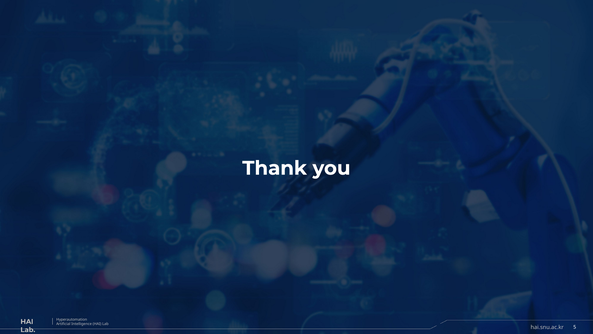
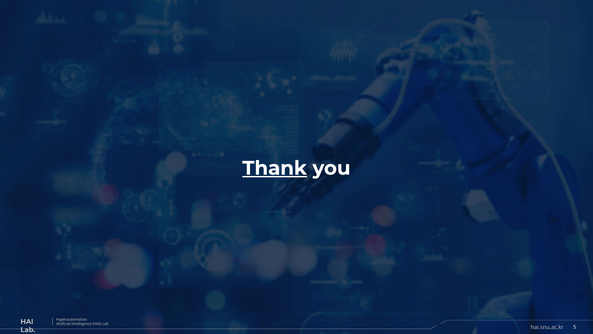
Thank underline: none -> present (275, 168)
